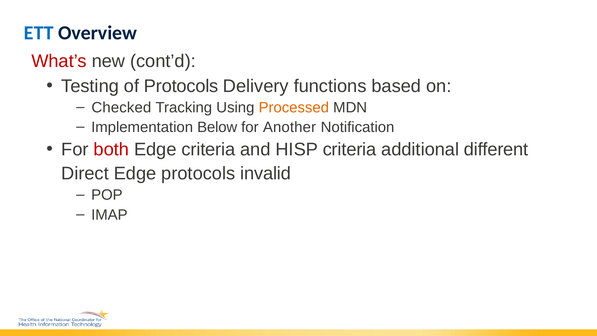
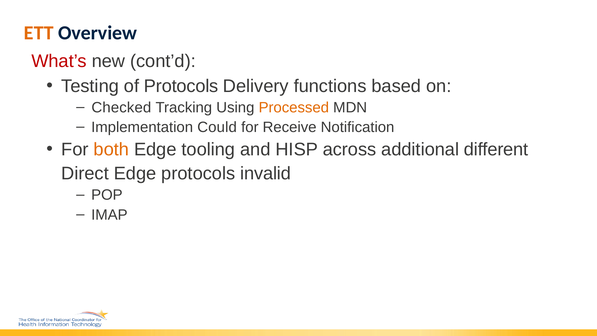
ETT colour: blue -> orange (39, 33)
Below: Below -> Could (217, 127)
Another: Another -> Receive (290, 127)
both colour: red -> orange (111, 149)
Edge criteria: criteria -> tooling (208, 149)
HISP criteria: criteria -> across (349, 149)
